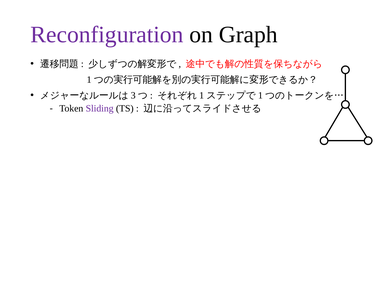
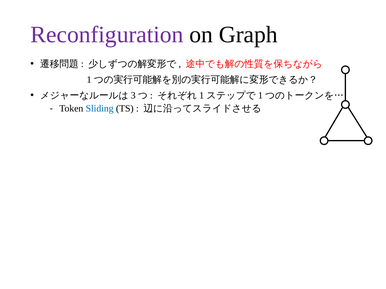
Sliding colour: purple -> blue (100, 109)
